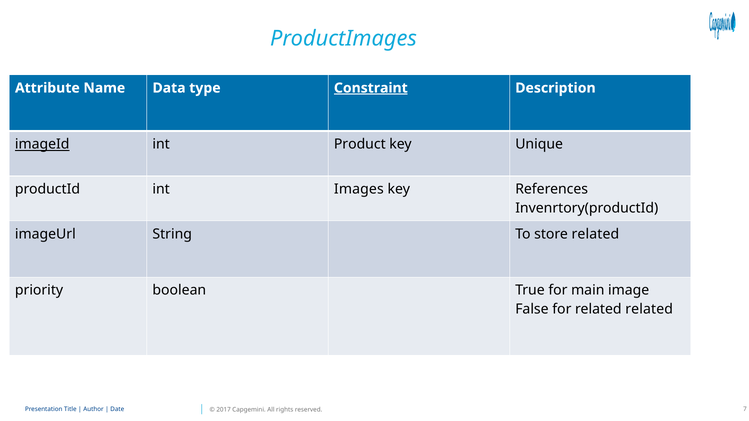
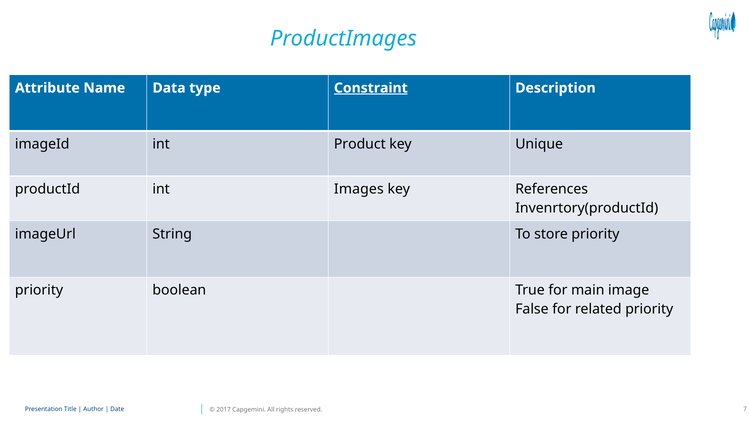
imageId underline: present -> none (42, 144)
store related: related -> priority (595, 234)
related related: related -> priority (649, 310)
